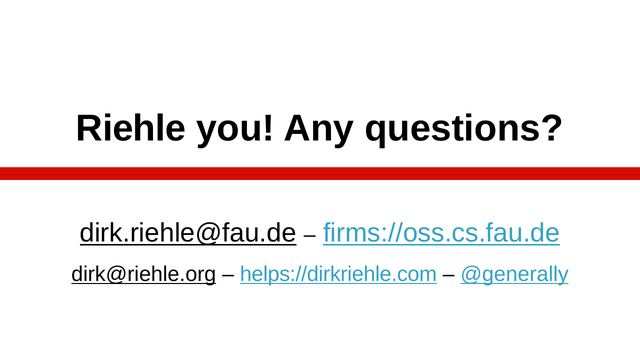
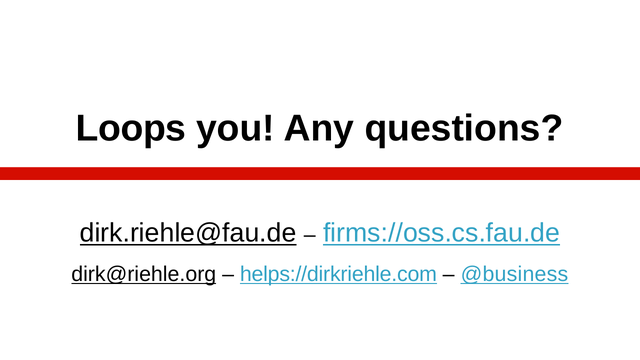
Riehle: Riehle -> Loops (131, 128)
@generally: @generally -> @business (514, 274)
